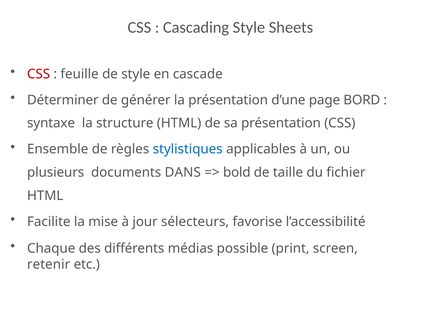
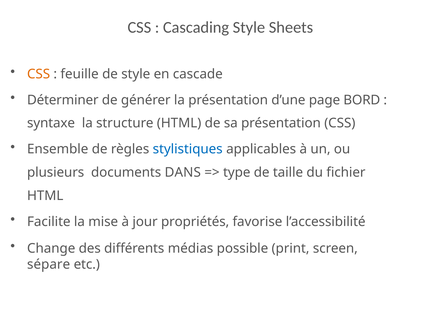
CSS colour: red -> orange (39, 74)
bold: bold -> type (237, 173)
sélecteurs: sélecteurs -> propriétés (195, 222)
Chaque: Chaque -> Change (51, 249)
retenir: retenir -> sépare (49, 265)
